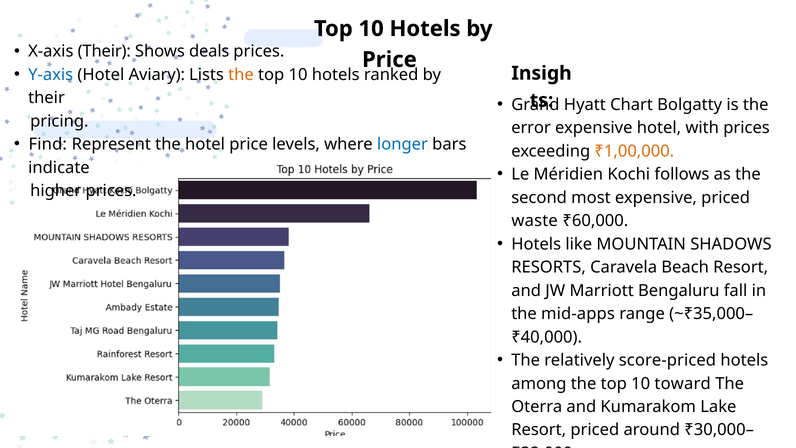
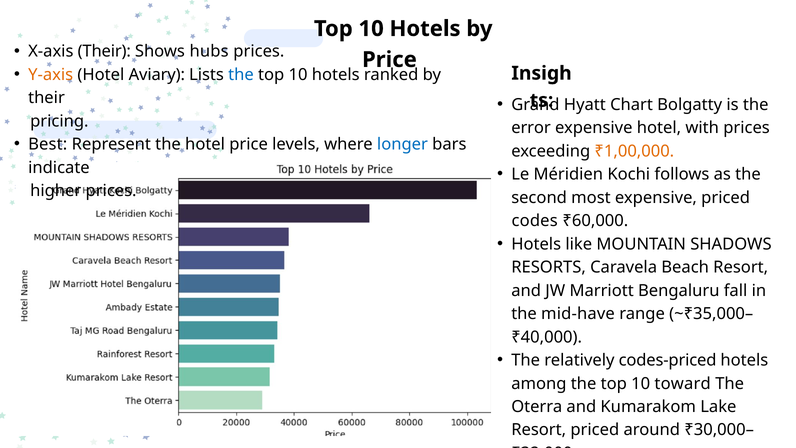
deals: deals -> hubs (209, 51)
Y-axis colour: blue -> orange (51, 75)
the colour: orange -> blue (241, 75)
Find: Find -> Best (48, 144)
waste: waste -> codes (535, 221)
mid-apps: mid-apps -> mid-have (578, 314)
score-priced: score-priced -> codes-priced (668, 360)
